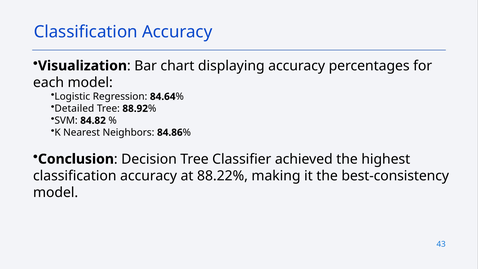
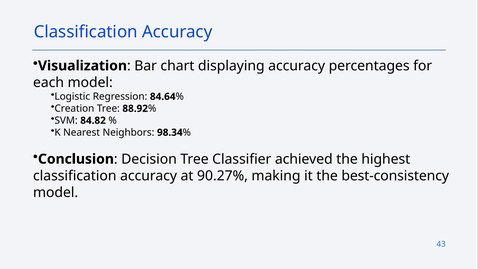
Detailed: Detailed -> Creation (74, 109)
84.86: 84.86 -> 98.34 (170, 132)
88.22%: 88.22% -> 90.27% (222, 176)
